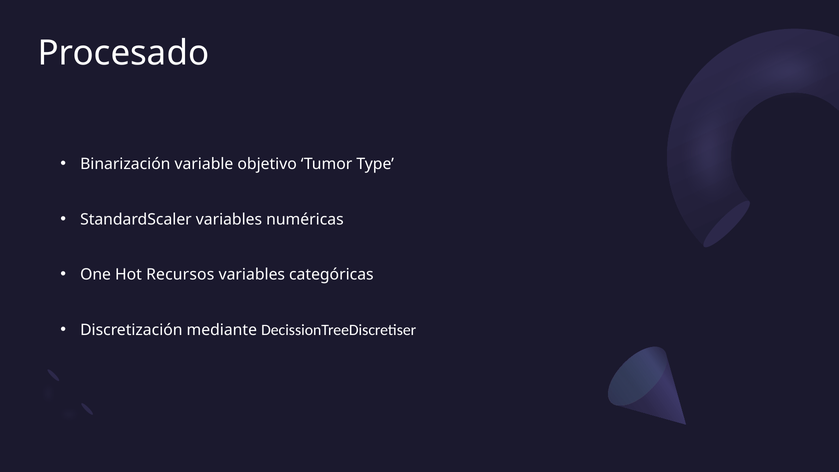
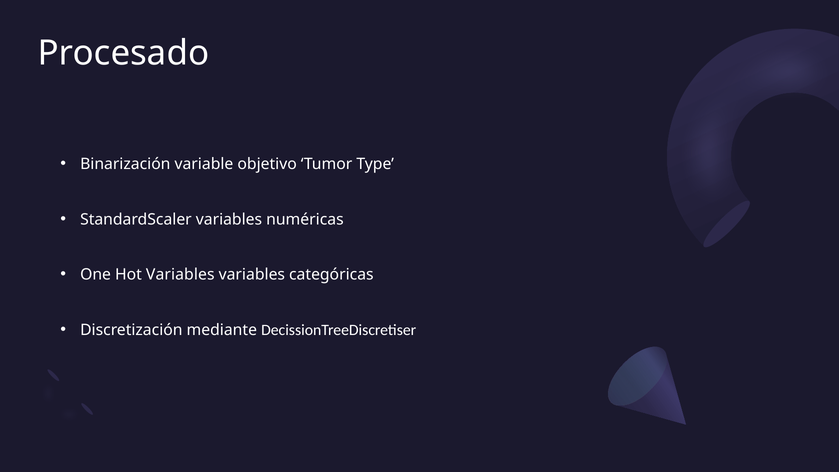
Hot Recursos: Recursos -> Variables (180, 275)
